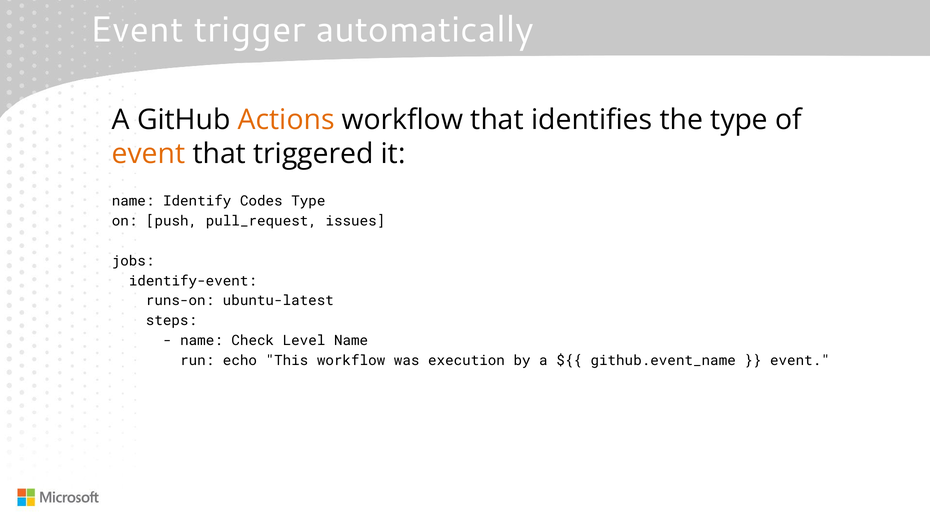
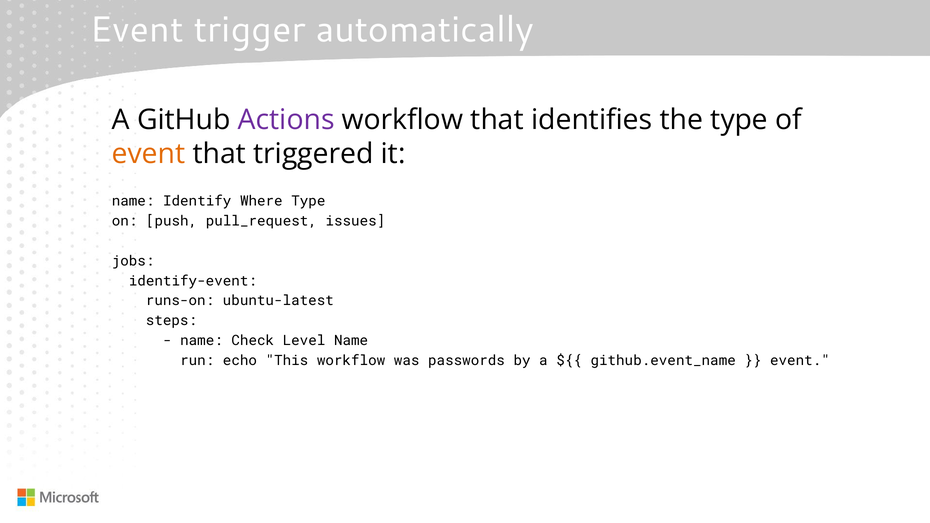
Actions colour: orange -> purple (286, 120)
Codes: Codes -> Where (261, 201)
execution: execution -> passwords (466, 361)
